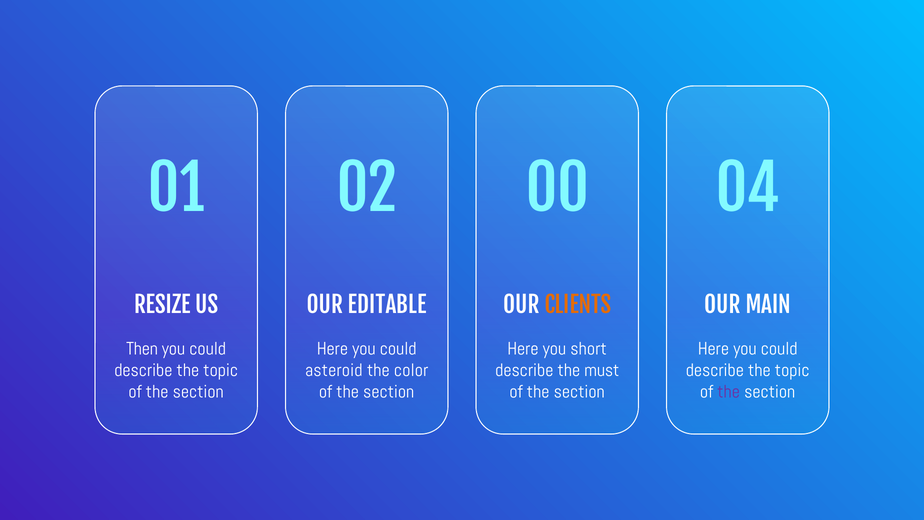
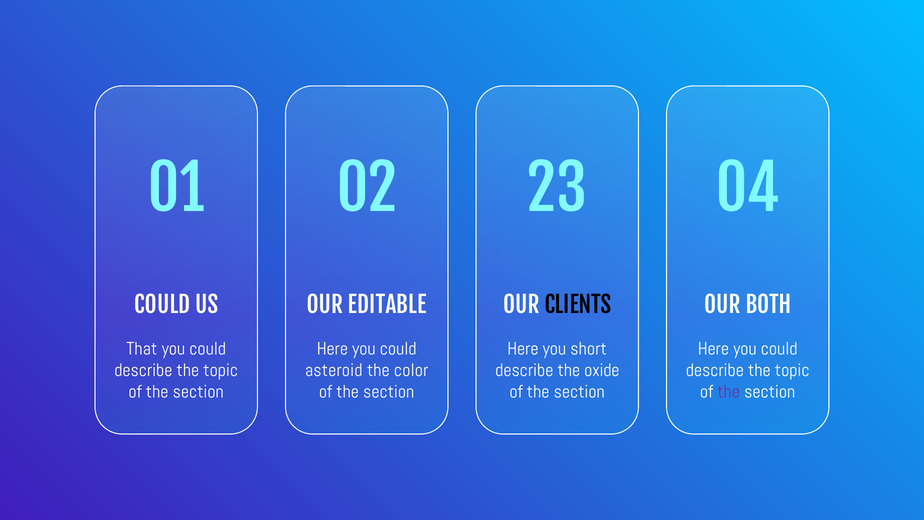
00: 00 -> 23 (557, 191)
RESIZE: RESIZE -> COULD (162, 306)
CLIENTS colour: orange -> black (578, 306)
MAIN: MAIN -> BOTH (768, 306)
Then: Then -> That (142, 349)
must: must -> oxide (602, 370)
